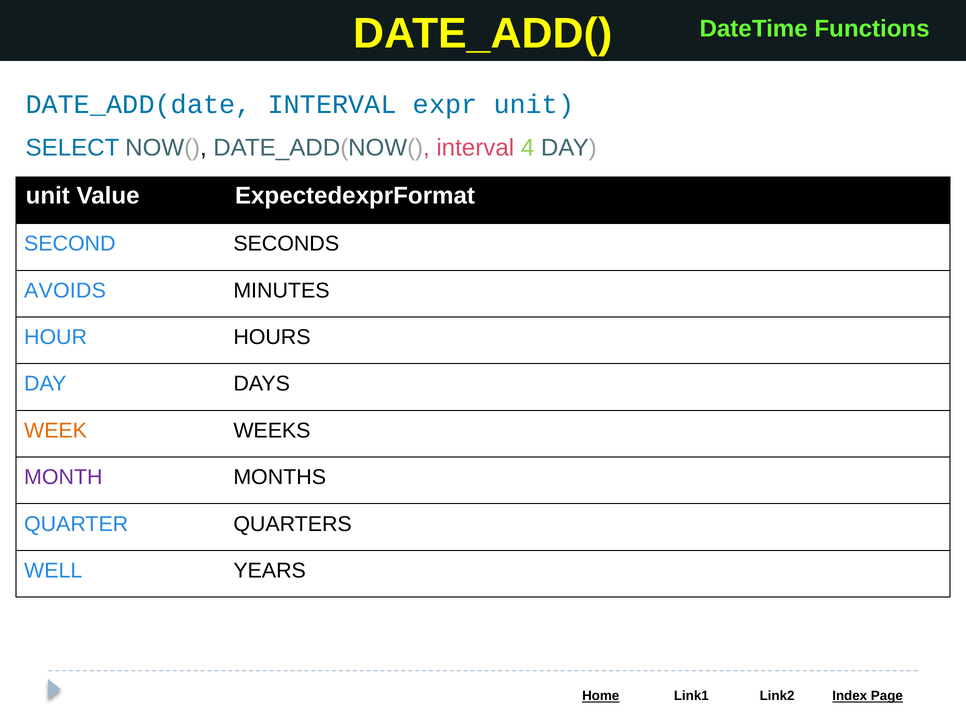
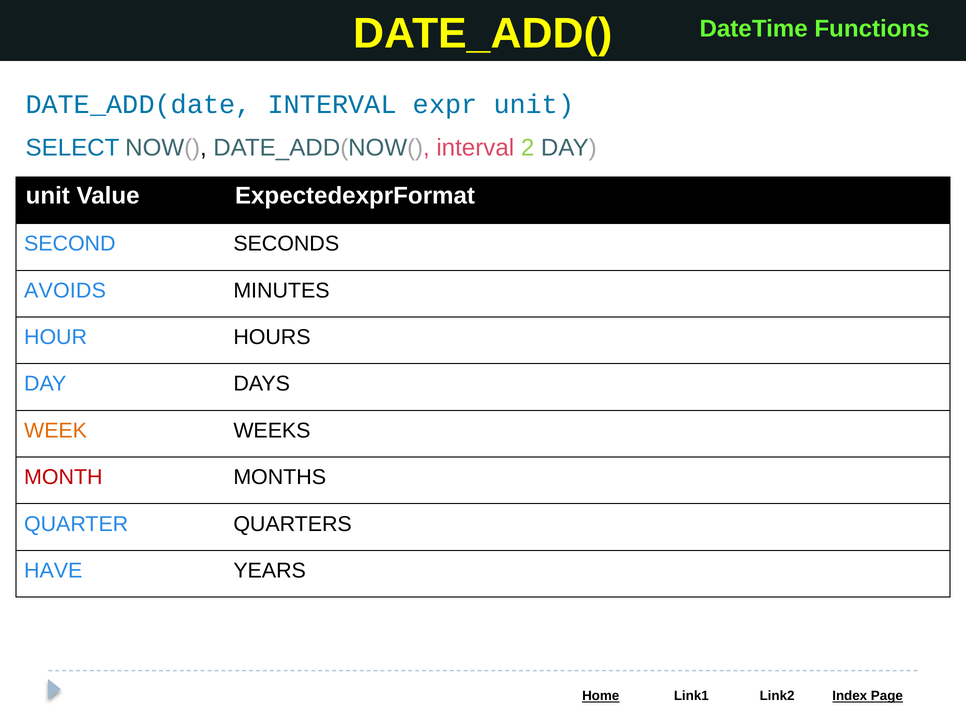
4: 4 -> 2 (528, 148)
MONTH colour: purple -> red (63, 478)
WELL: WELL -> HAVE (53, 571)
